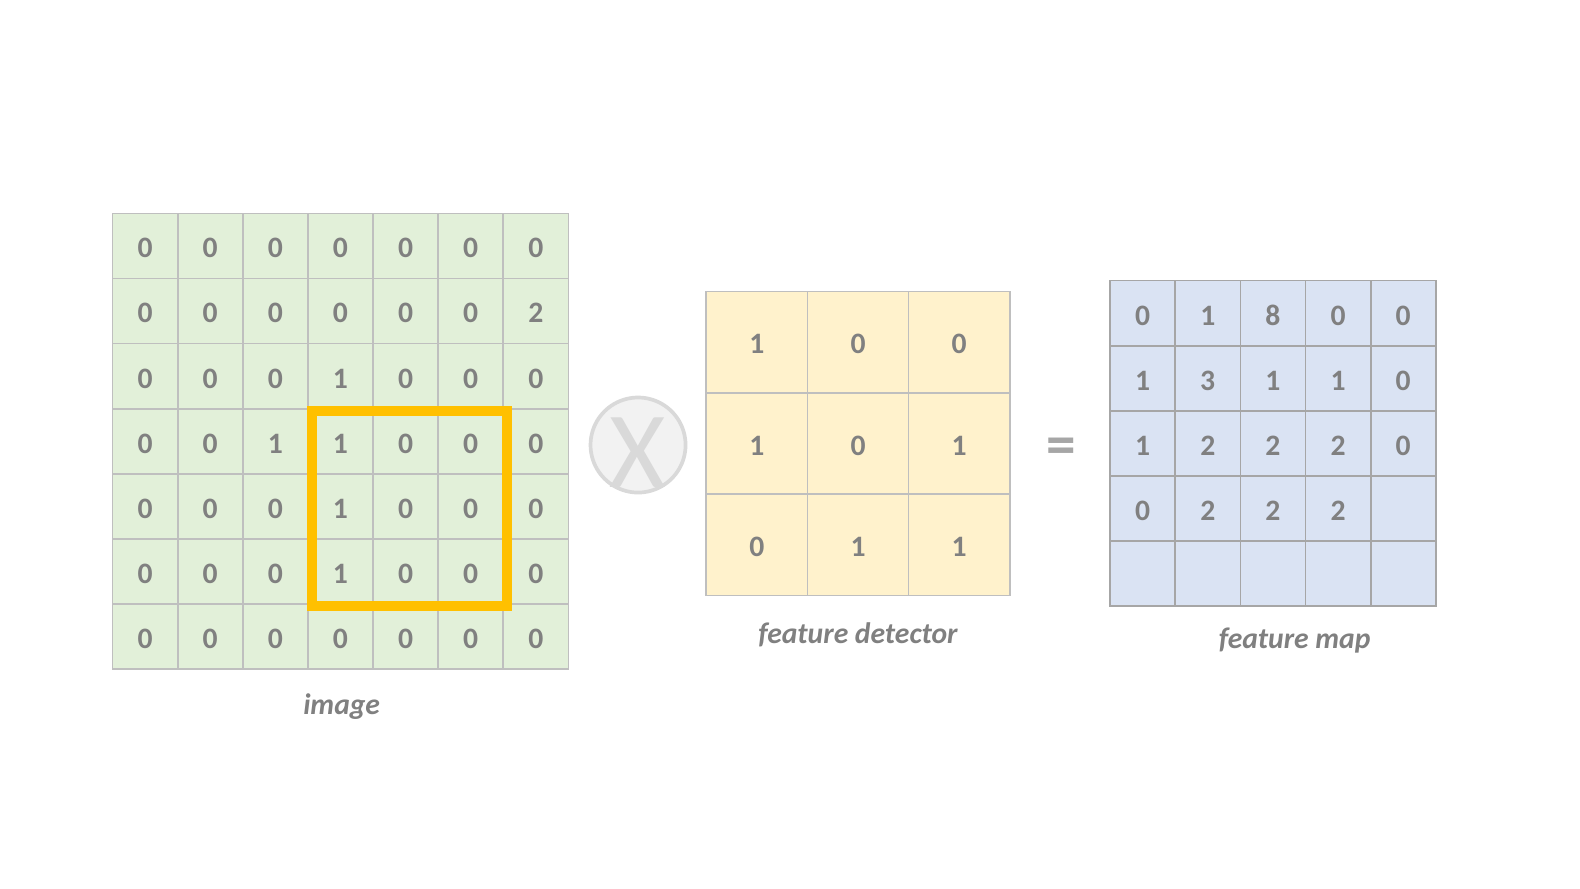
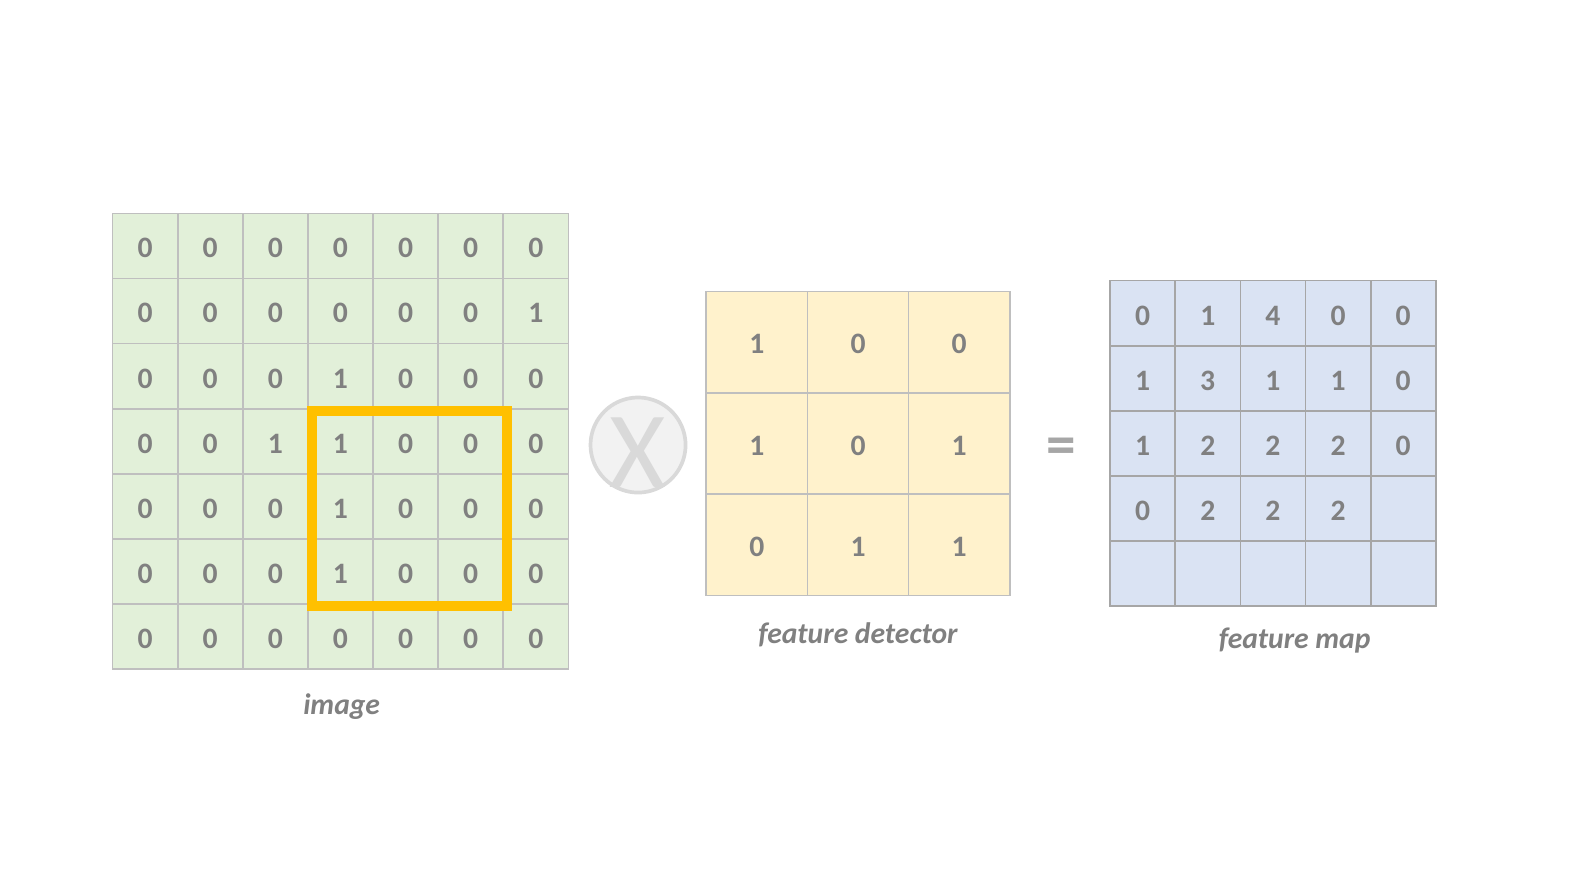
2: 2 -> 1 (536, 313)
8: 8 -> 4 (1273, 315)
